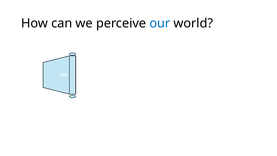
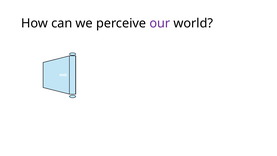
our colour: blue -> purple (160, 23)
